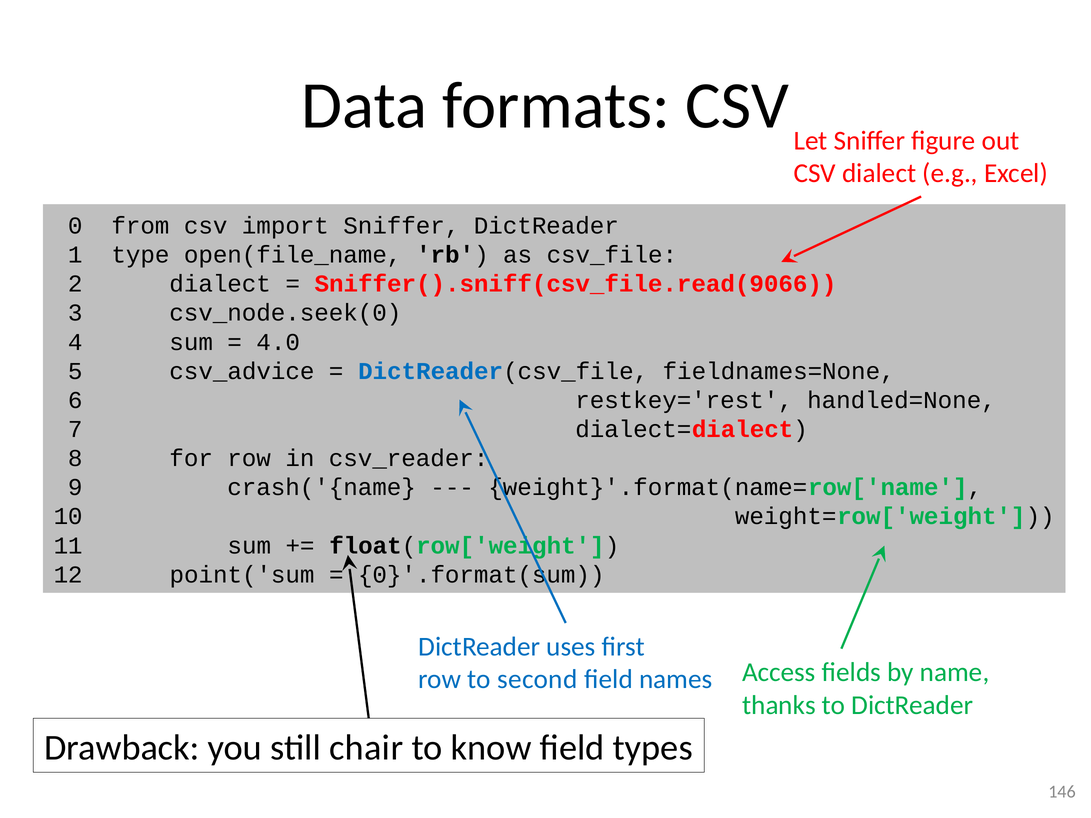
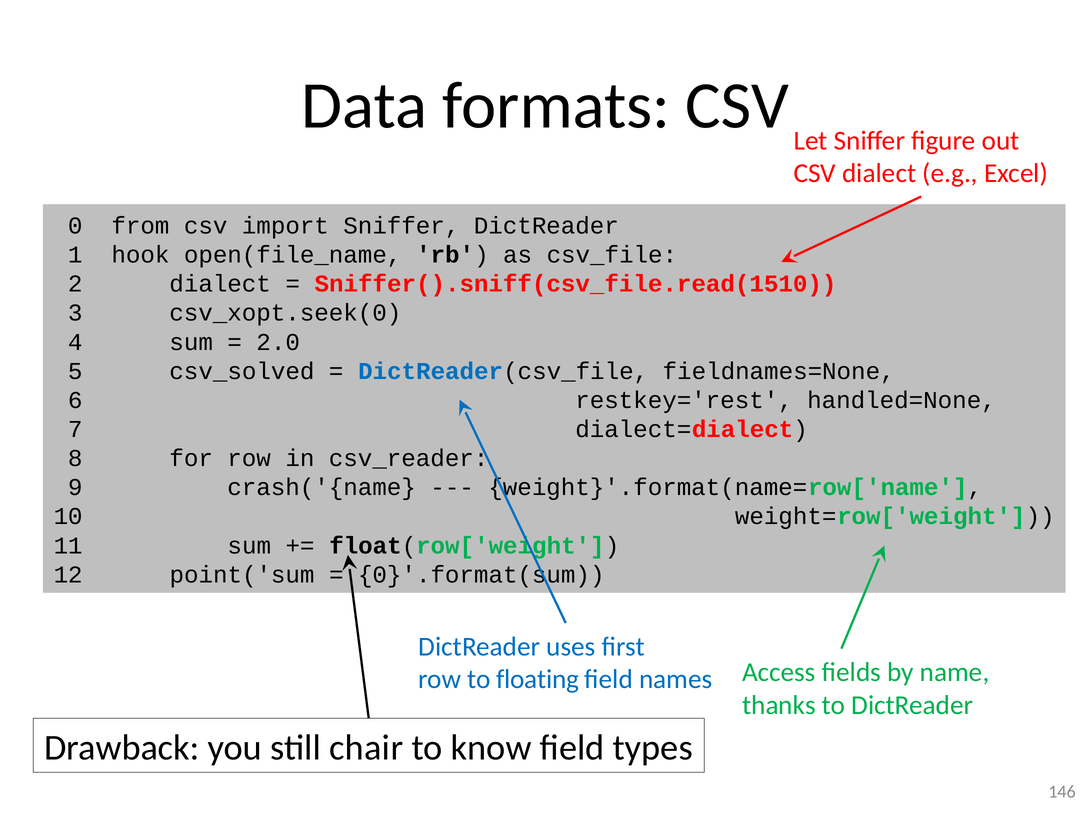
type: type -> hook (140, 255)
Sniffer().sniff(csv_file.read(9066: Sniffer().sniff(csv_file.read(9066 -> Sniffer().sniff(csv_file.read(1510 (575, 284)
csv_node.seek(0: csv_node.seek(0 -> csv_xopt.seek(0 (285, 313)
4.0: 4.0 -> 2.0 (278, 342)
csv_advice: csv_advice -> csv_solved (242, 371)
second: second -> floating (538, 679)
